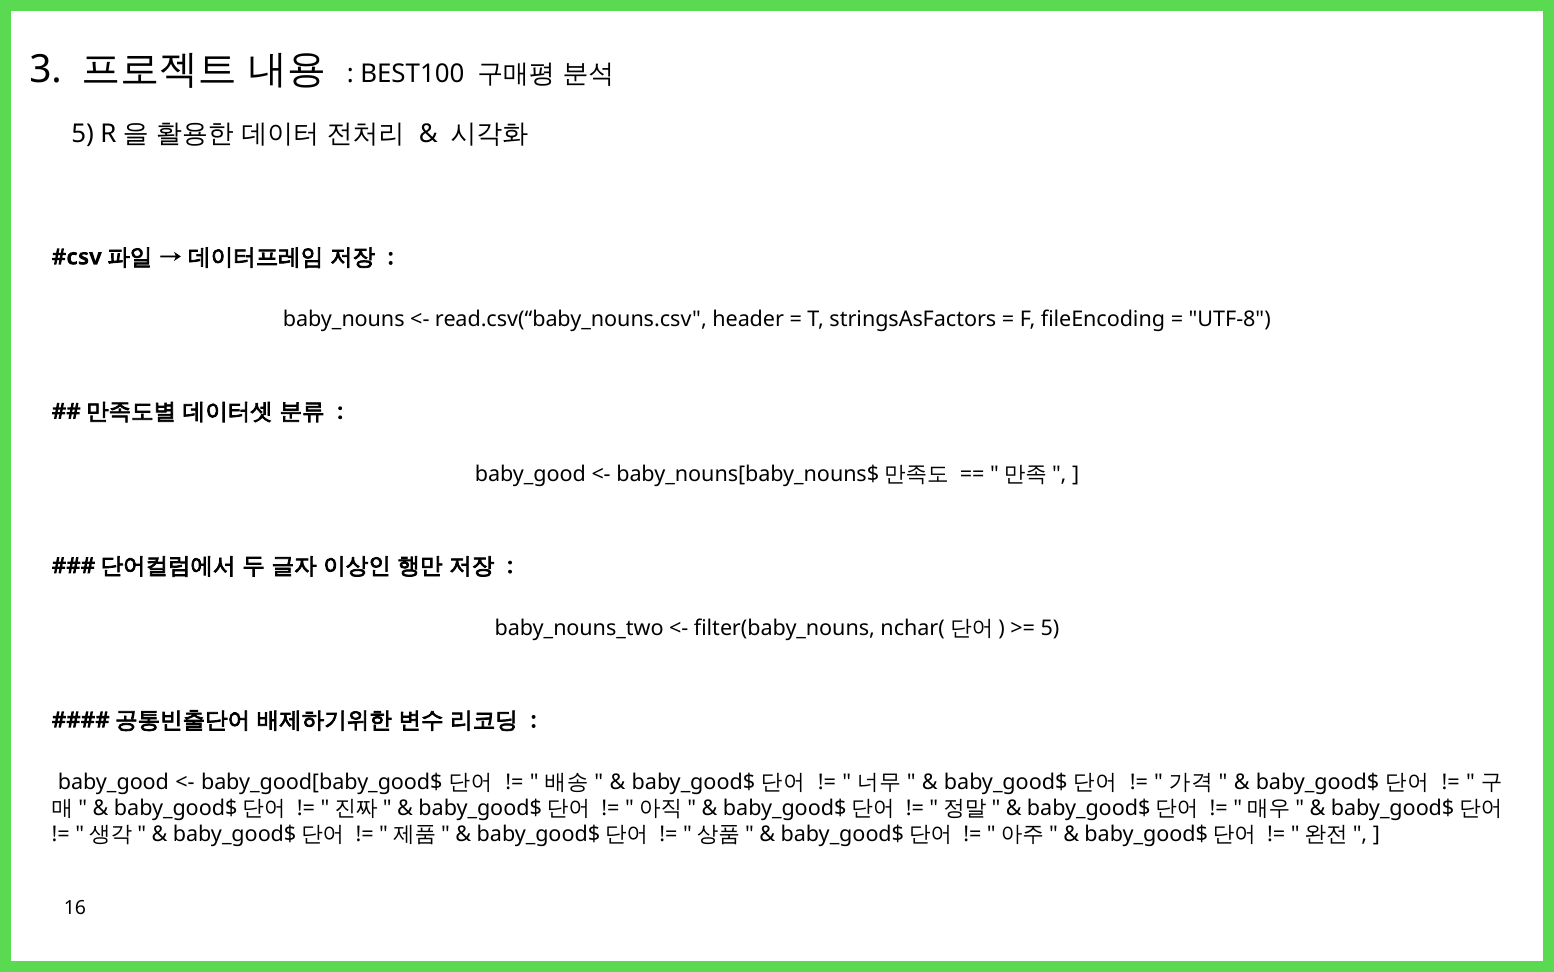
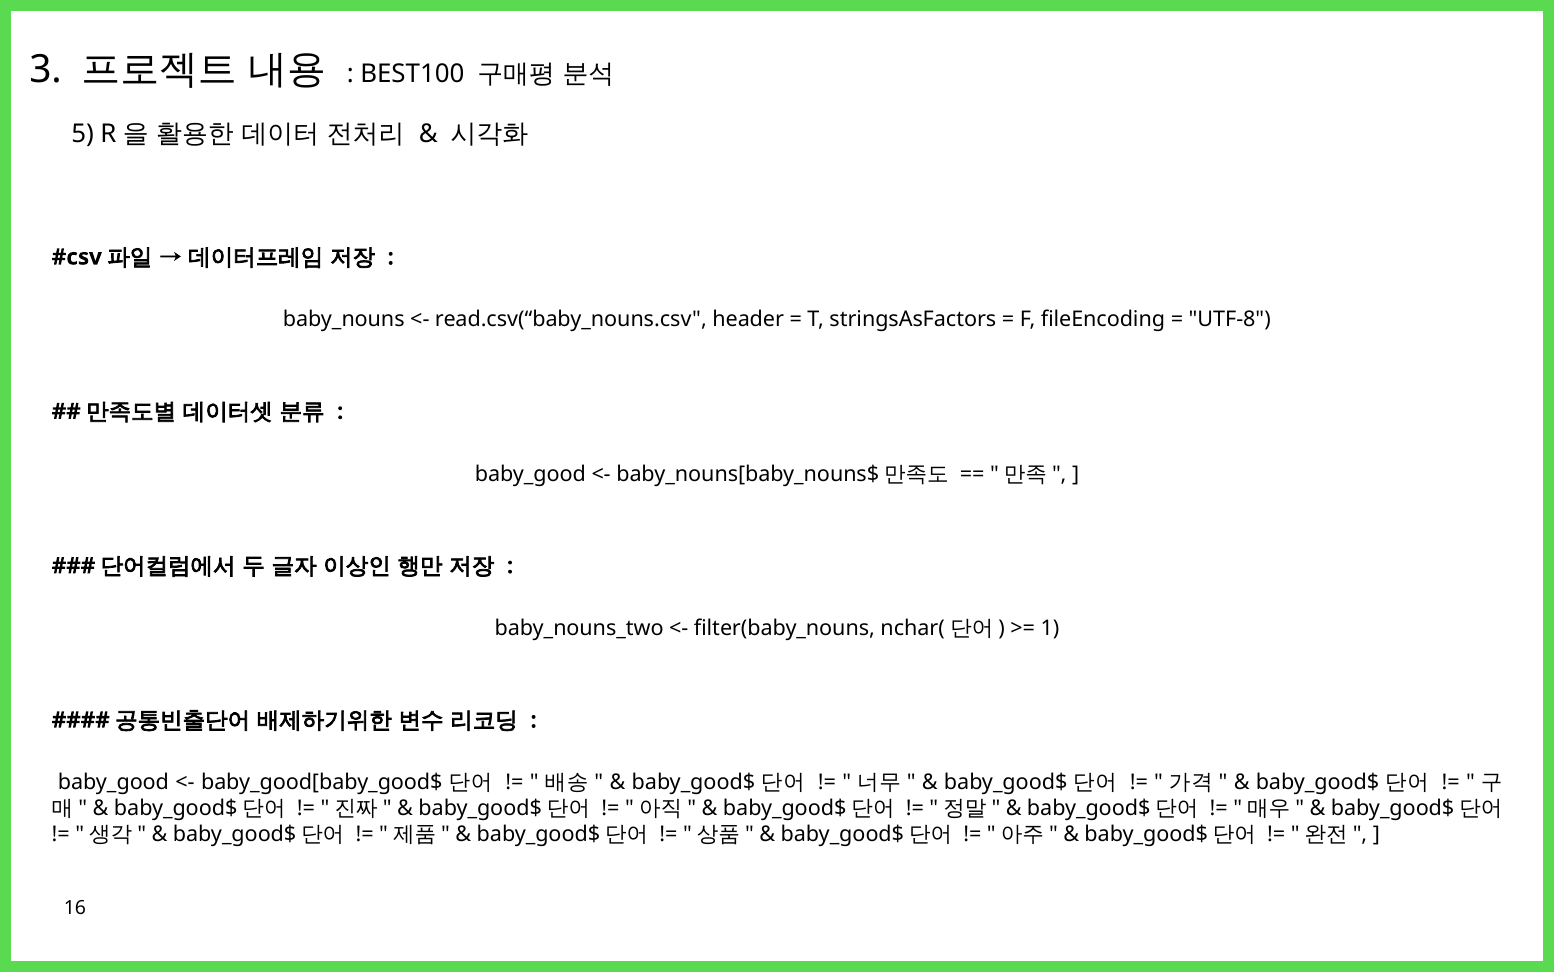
5: 5 -> 1 (1050, 628)
